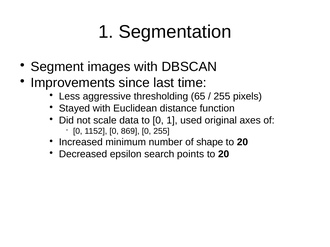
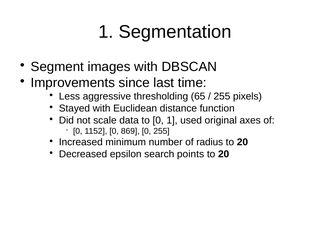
shape: shape -> radius (210, 142)
